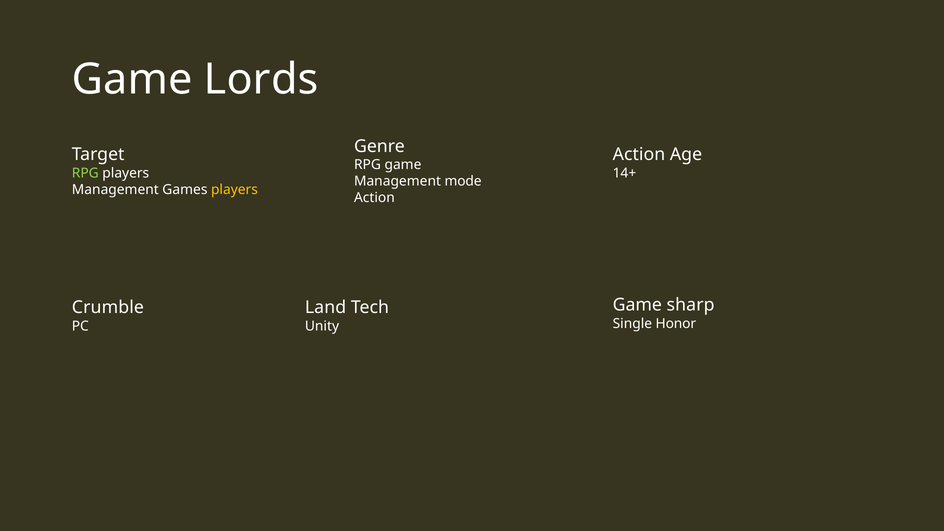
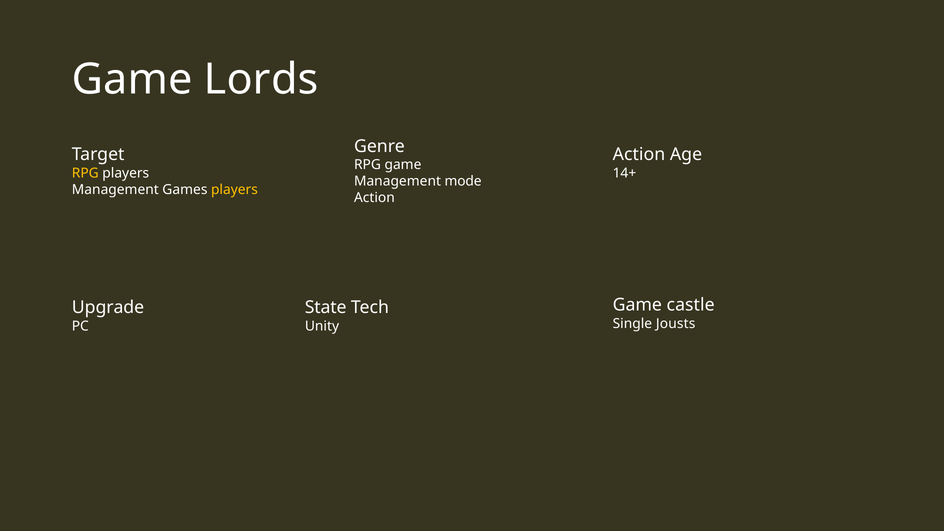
RPG colour: light green -> yellow (85, 173)
sharp: sharp -> castle (691, 305)
Crumble: Crumble -> Upgrade (108, 308)
Land: Land -> State (326, 308)
Honor: Honor -> Jousts (676, 324)
